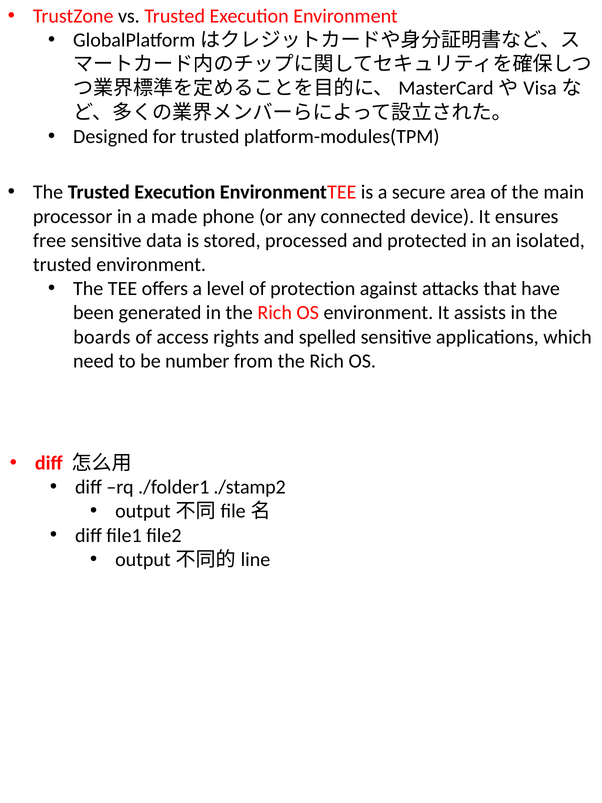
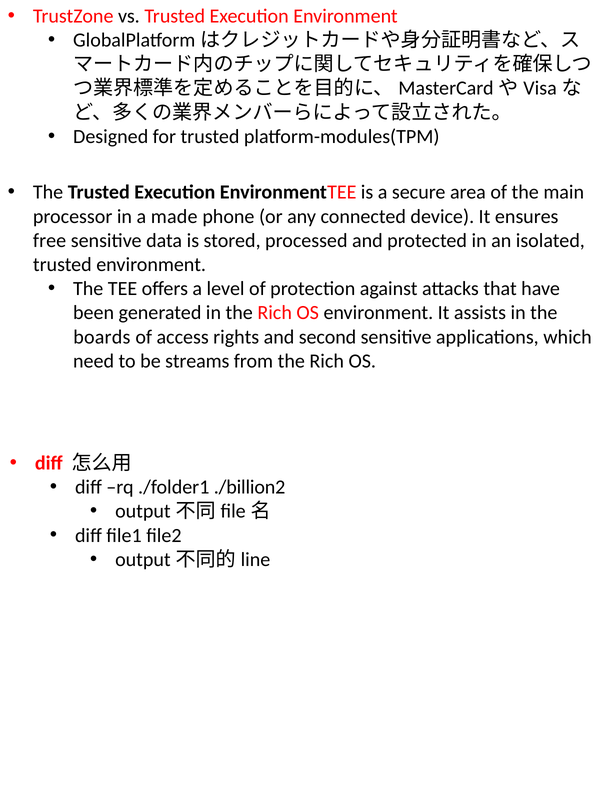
spelled: spelled -> second (328, 337)
number: number -> streams (197, 361)
./stamp2: ./stamp2 -> ./billion2 (250, 487)
